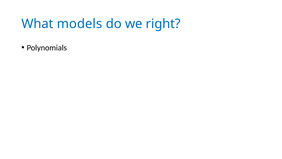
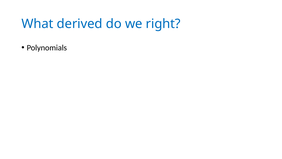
models: models -> derived (80, 24)
